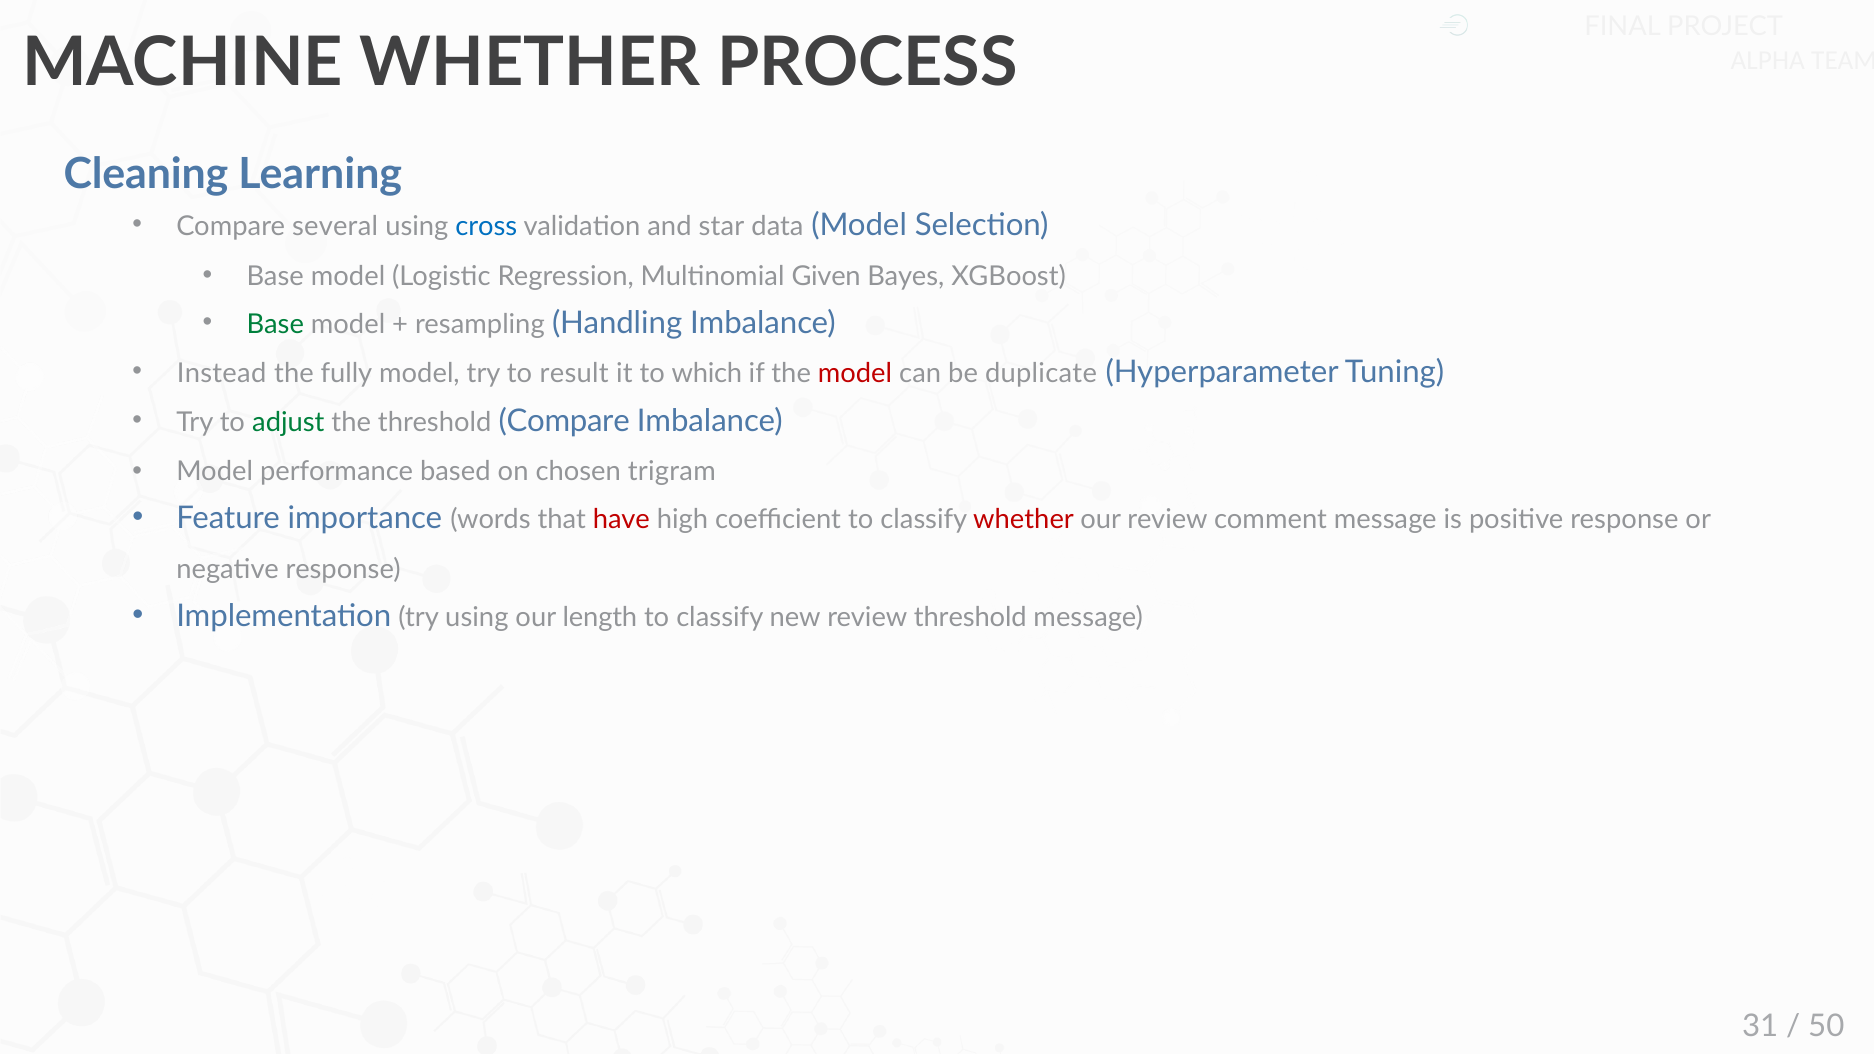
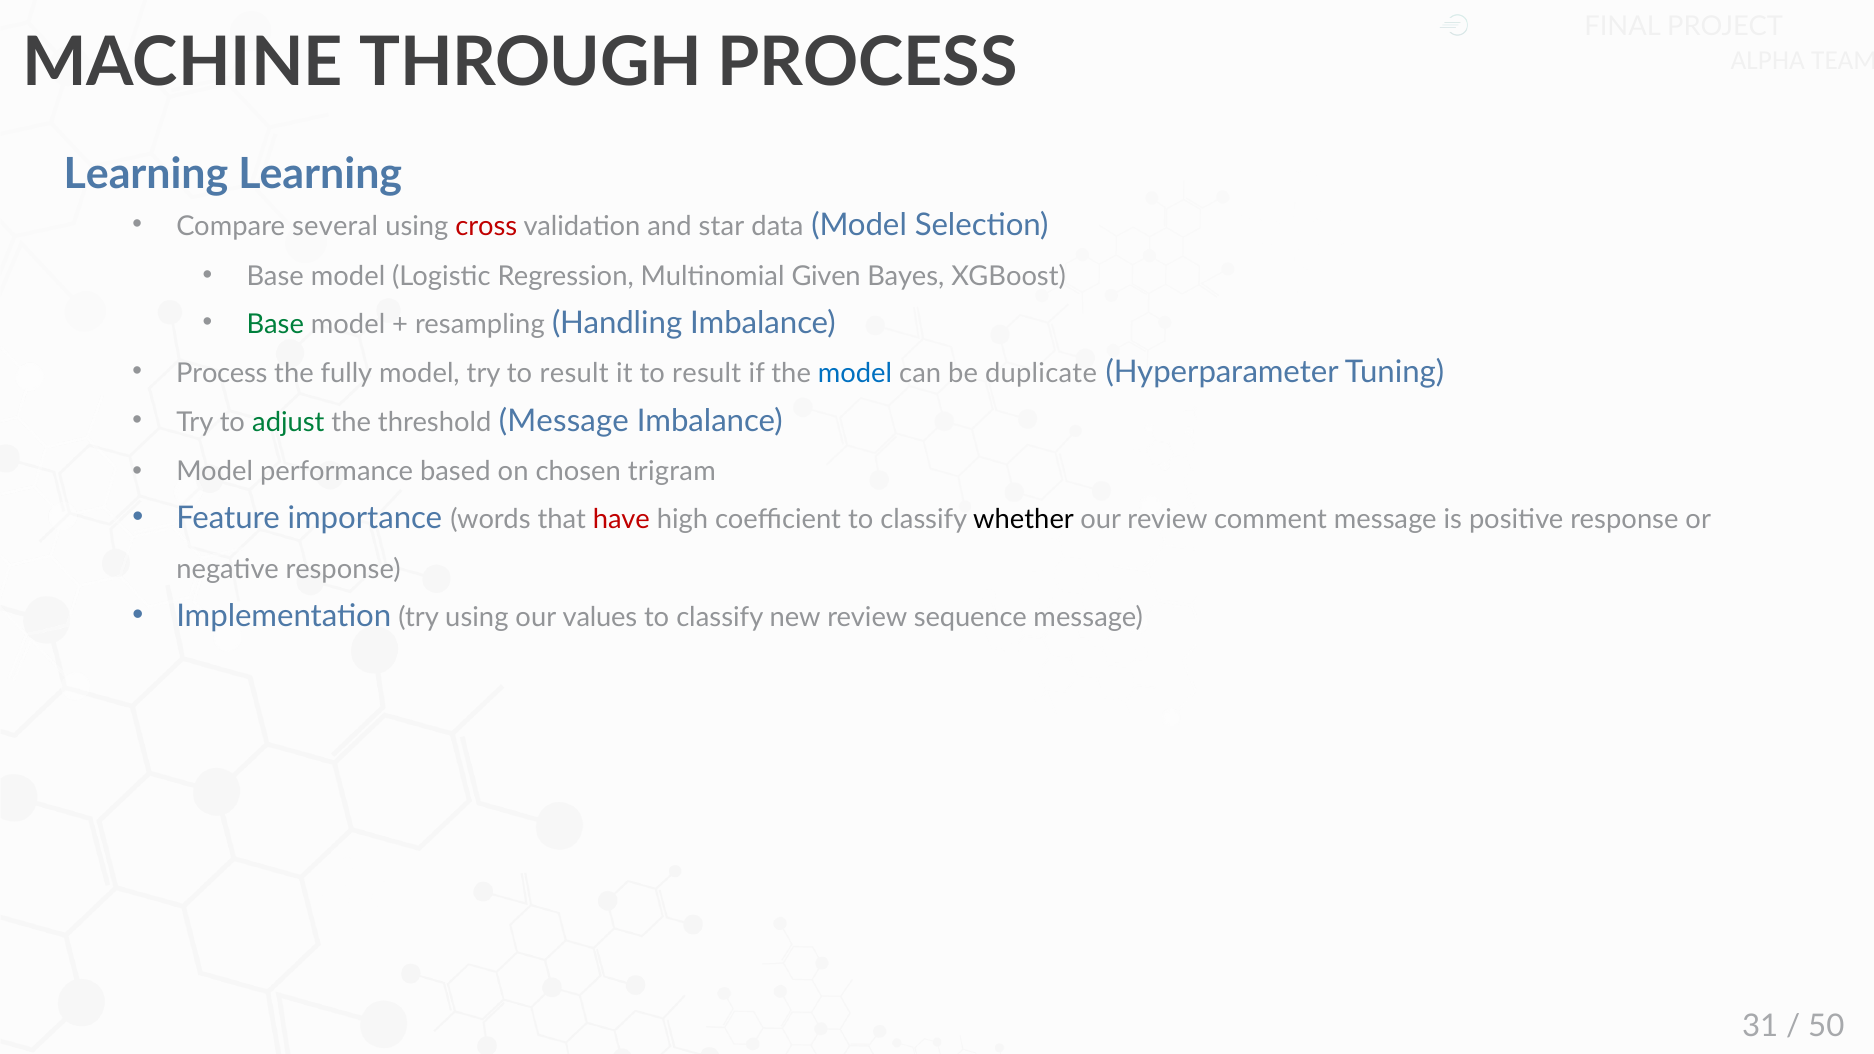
MACHINE WHETHER: WHETHER -> THROUGH (531, 63)
Cleaning: Cleaning -> Learning (146, 174)
cross colour: blue -> red (486, 227)
Instead: Instead -> Process (222, 373)
it to which: which -> result (707, 373)
model colour: red -> blue (855, 373)
threshold Compare: Compare -> Message (564, 421)
whether colour: red -> black (1024, 520)
length: length -> values (600, 617)
review threshold: threshold -> sequence (970, 617)
